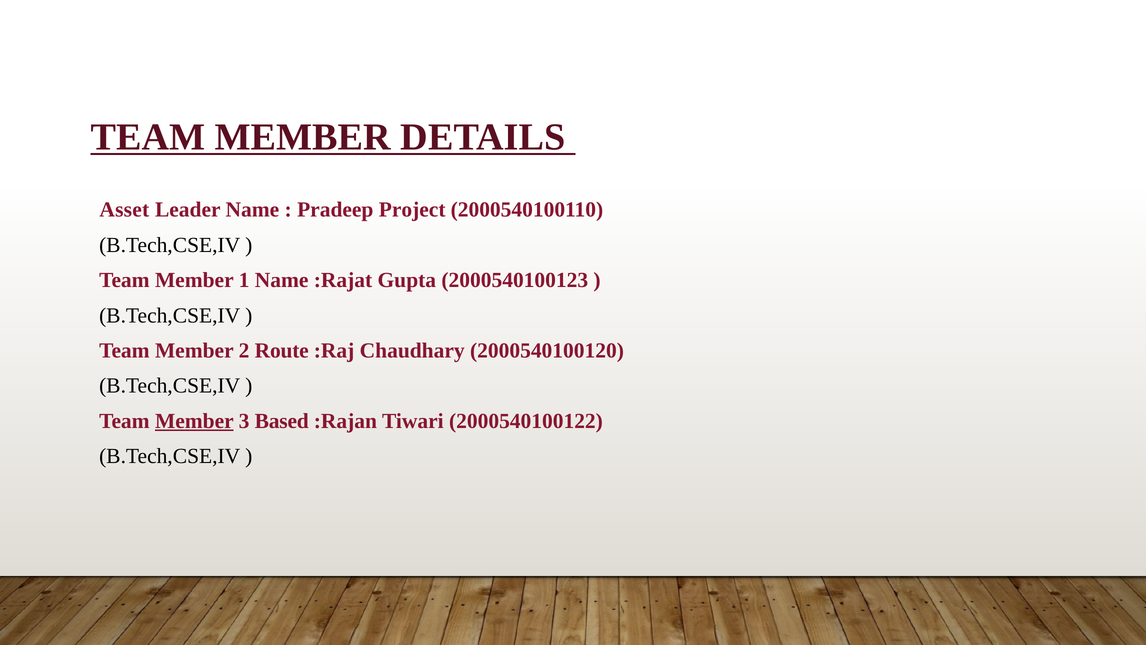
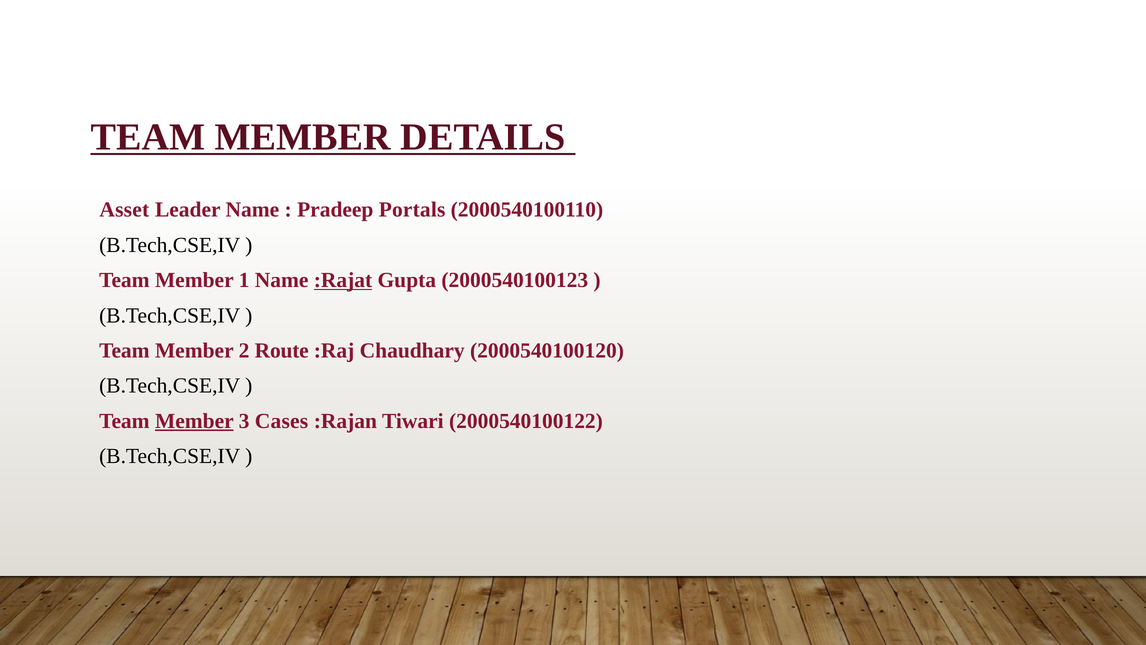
Project: Project -> Portals (412, 210)
:Rajat underline: none -> present (343, 280)
Based: Based -> Cases (282, 421)
